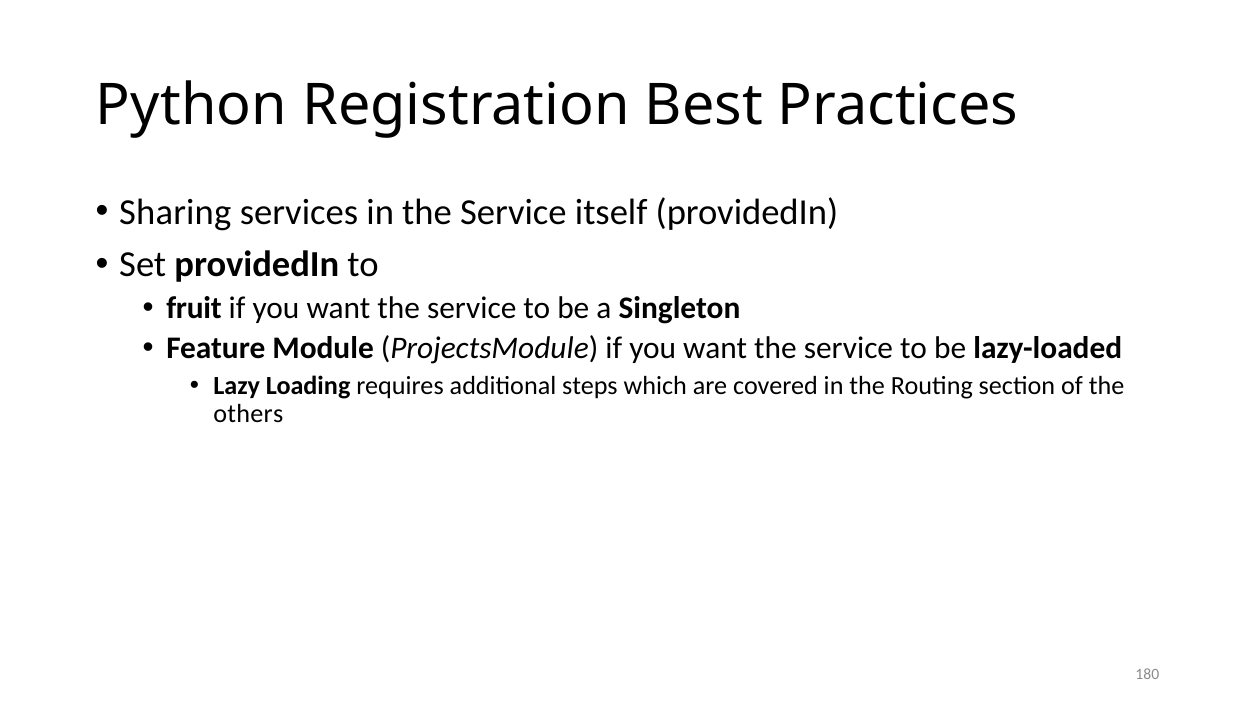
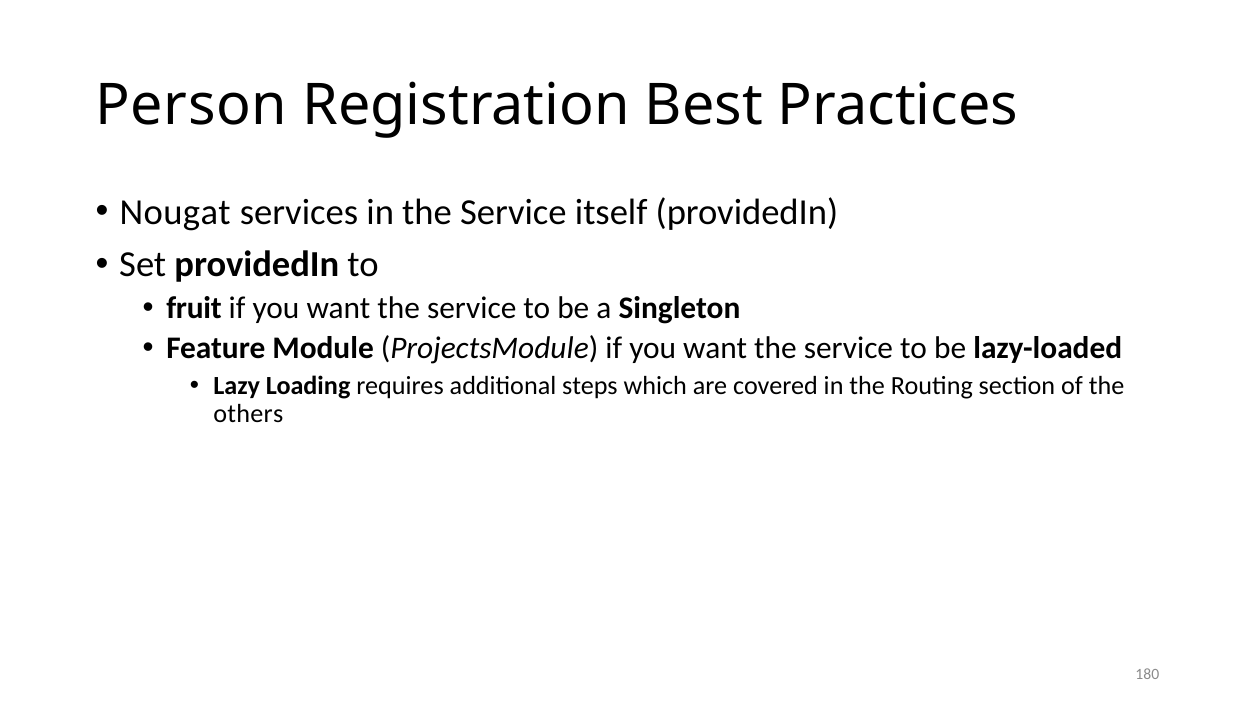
Python: Python -> Person (191, 105)
Sharing: Sharing -> Nougat (175, 212)
